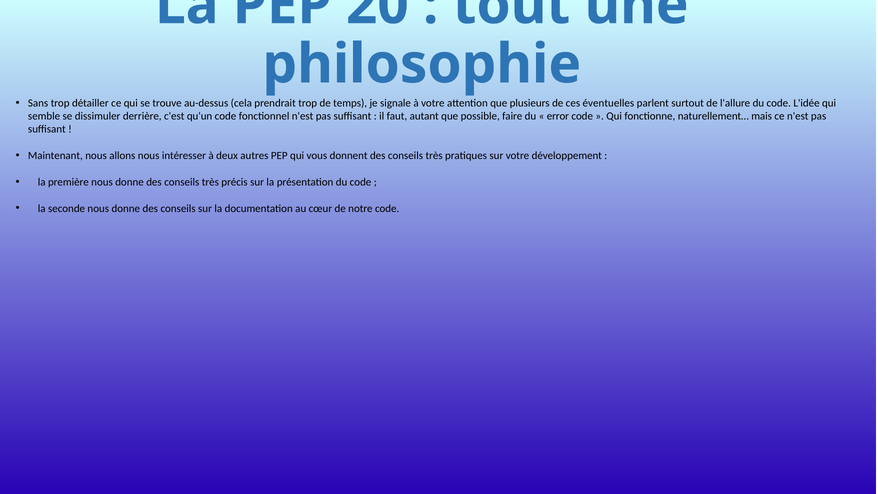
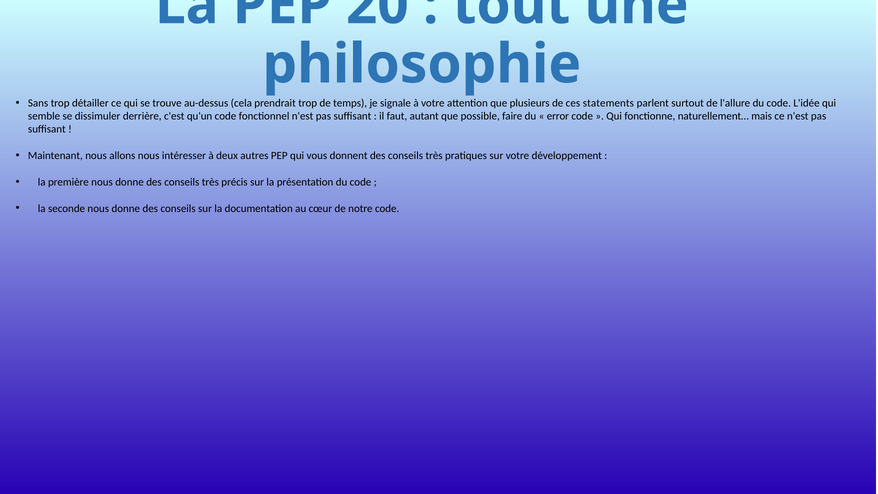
éventuelles: éventuelles -> statements (608, 103)
